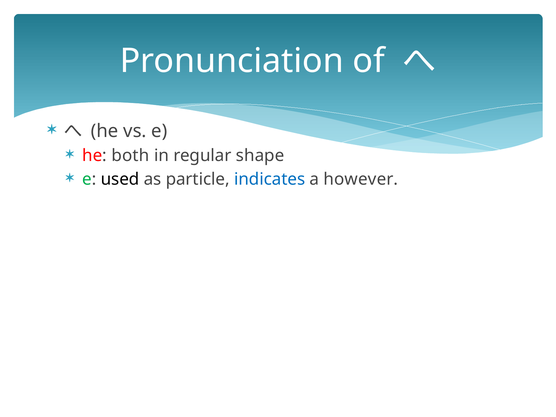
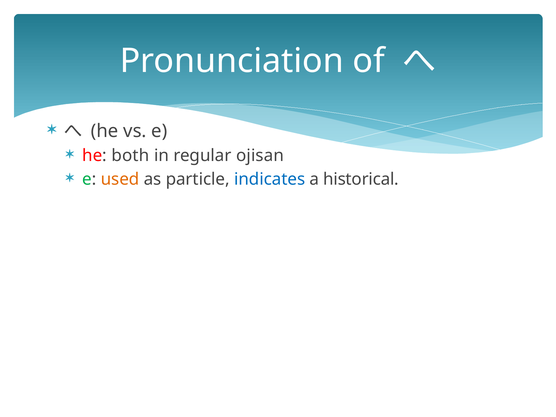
shape: shape -> ojisan (260, 156)
used colour: black -> orange (120, 179)
however: however -> historical (361, 179)
